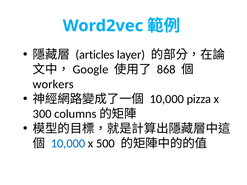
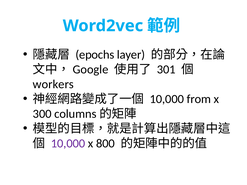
articles: articles -> epochs (95, 55)
868: 868 -> 301 (166, 70)
pizza: pizza -> from (199, 99)
10,000 colour: blue -> purple (68, 144)
500: 500 -> 800 (105, 144)
